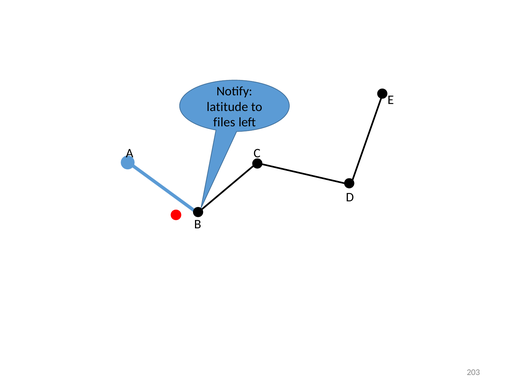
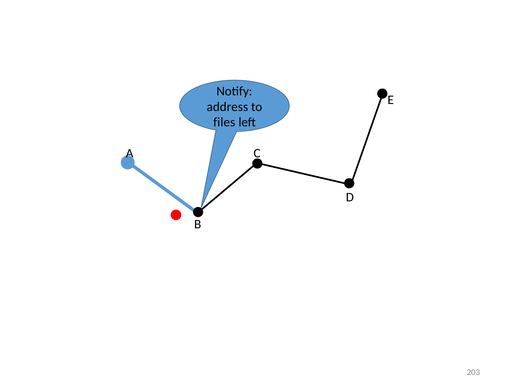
latitude: latitude -> address (227, 107)
